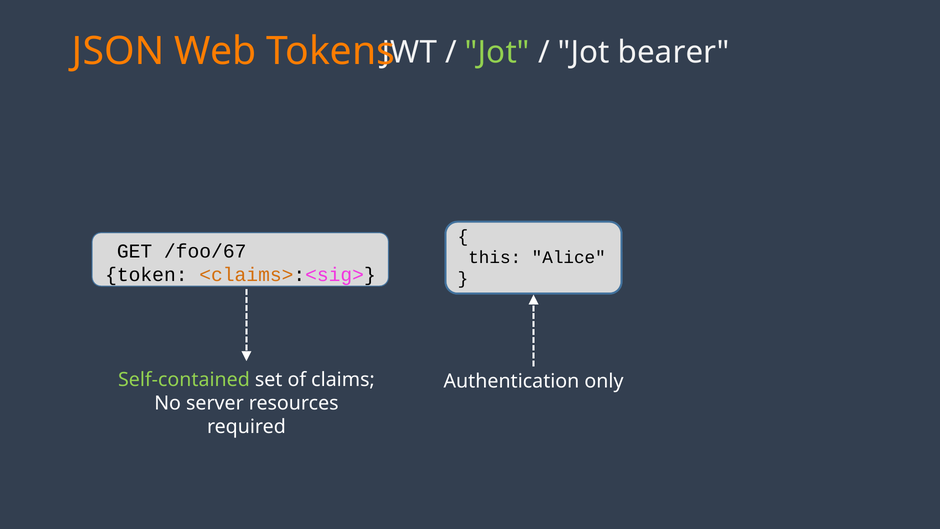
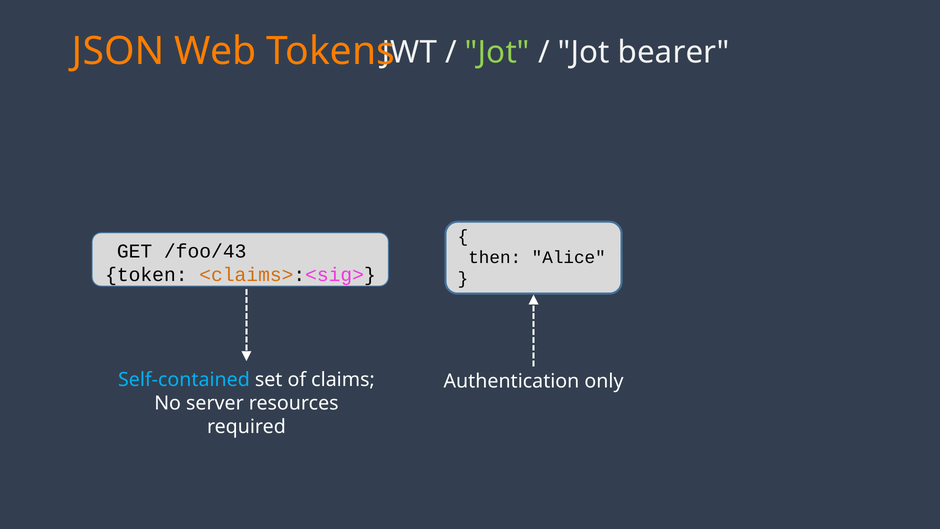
/foo/67: /foo/67 -> /foo/43 (205, 251)
this: this -> then (495, 257)
Self-contained colour: light green -> light blue (184, 379)
